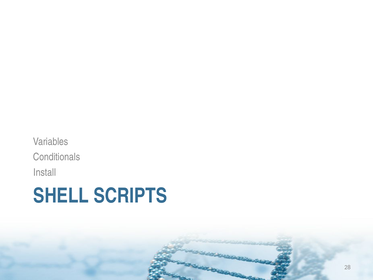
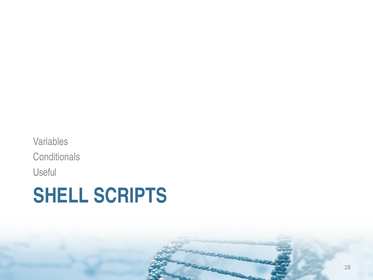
Install: Install -> Useful (45, 172)
